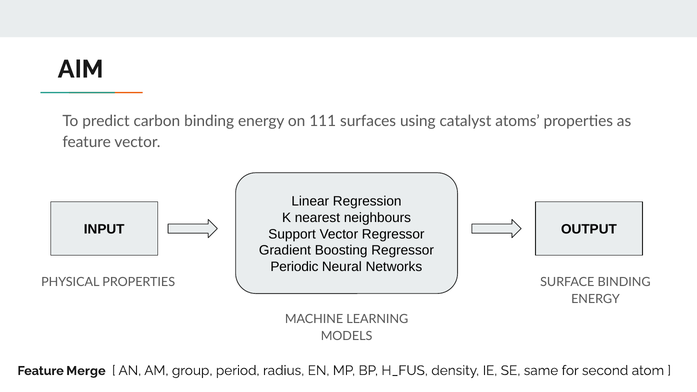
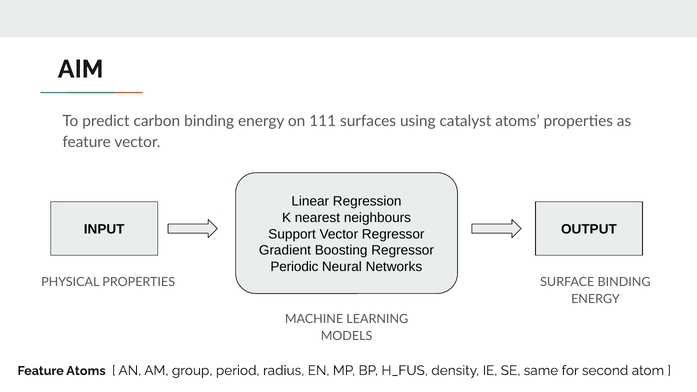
Feature Merge: Merge -> Atoms (86, 371)
